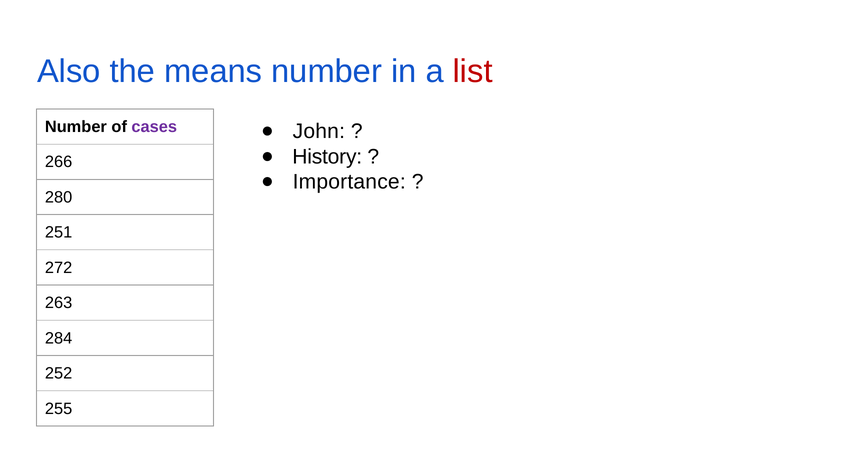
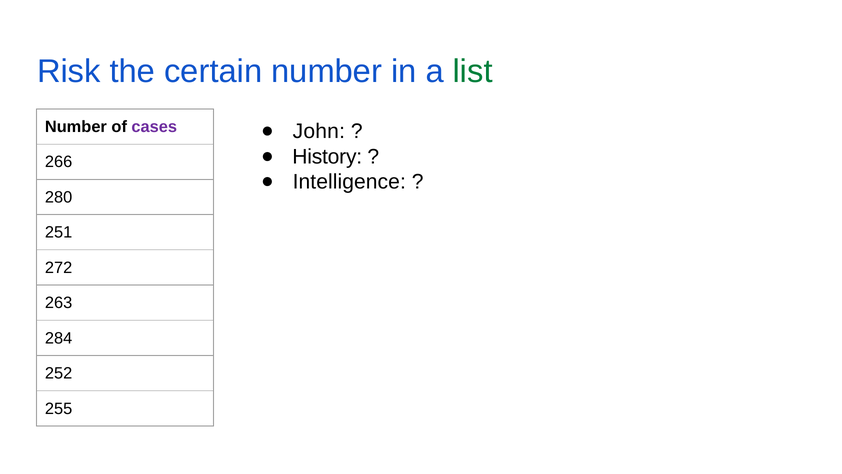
Also: Also -> Risk (69, 71)
means: means -> certain (213, 71)
list colour: red -> green (473, 71)
Importance: Importance -> Intelligence (349, 182)
